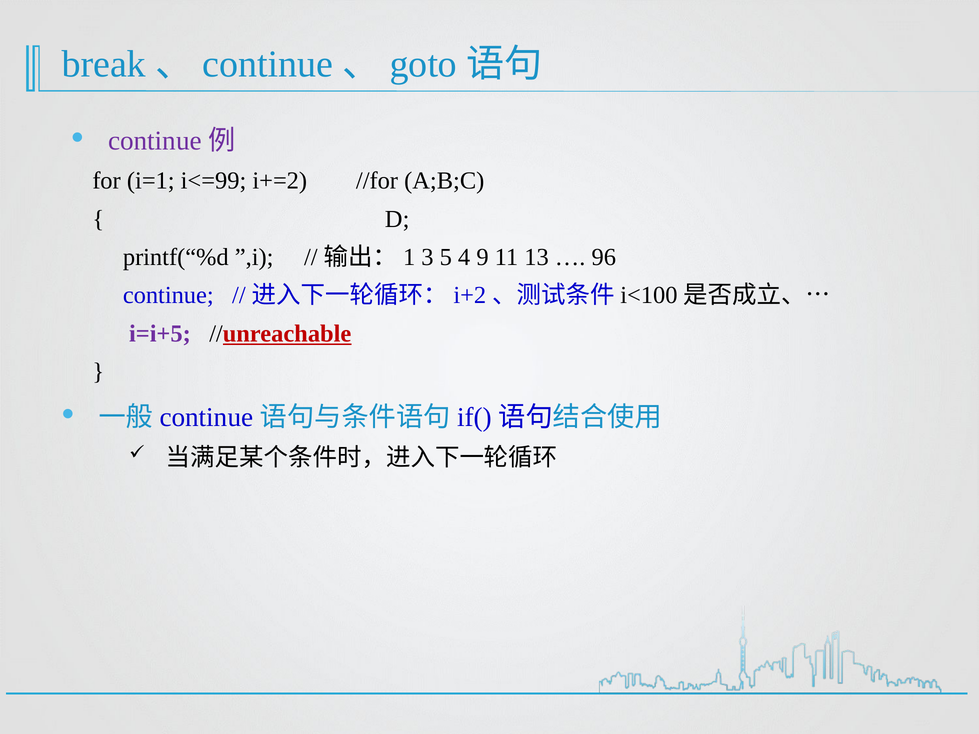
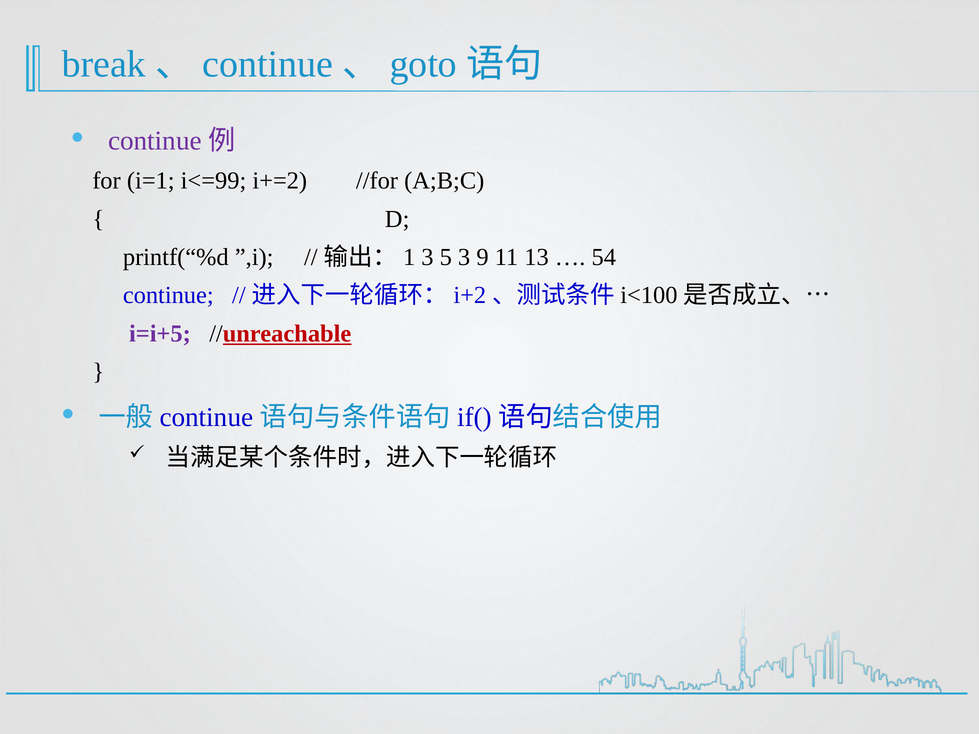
5 4: 4 -> 3 (464, 257)
96: 96 -> 54 (604, 257)
